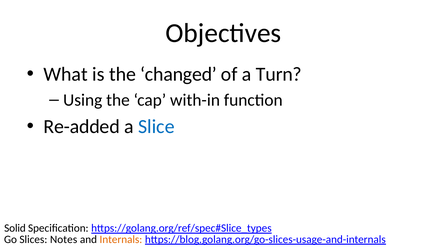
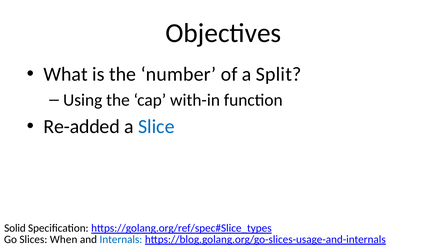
changed: changed -> number (178, 74)
Turn: Turn -> Split (279, 74)
Notes: Notes -> When (64, 239)
Internals colour: orange -> blue (121, 239)
